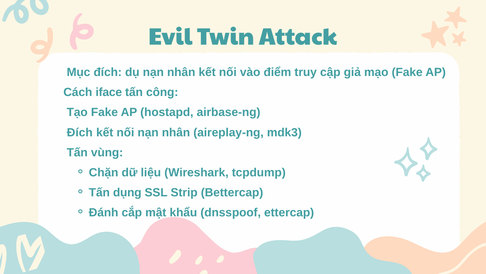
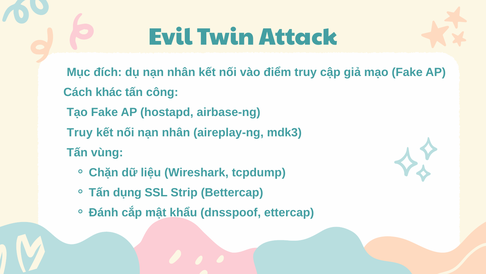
iface: iface -> khác (109, 92)
Đích: Đích -> Truy (80, 132)
